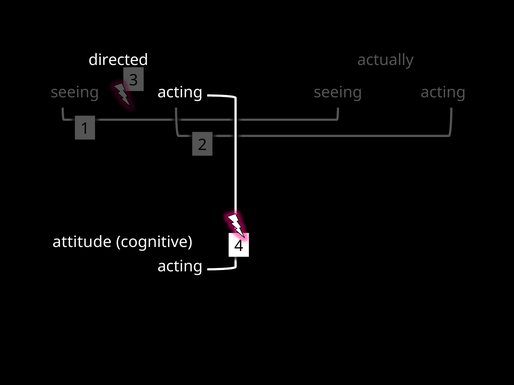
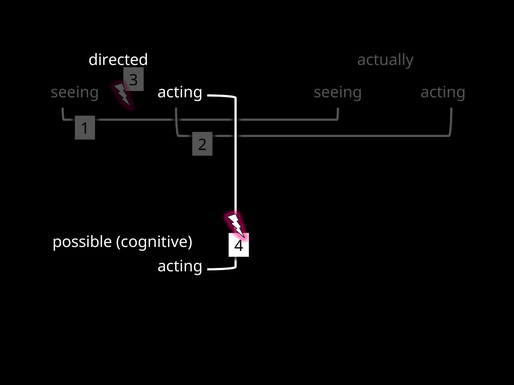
attitude: attitude -> possible (82, 242)
